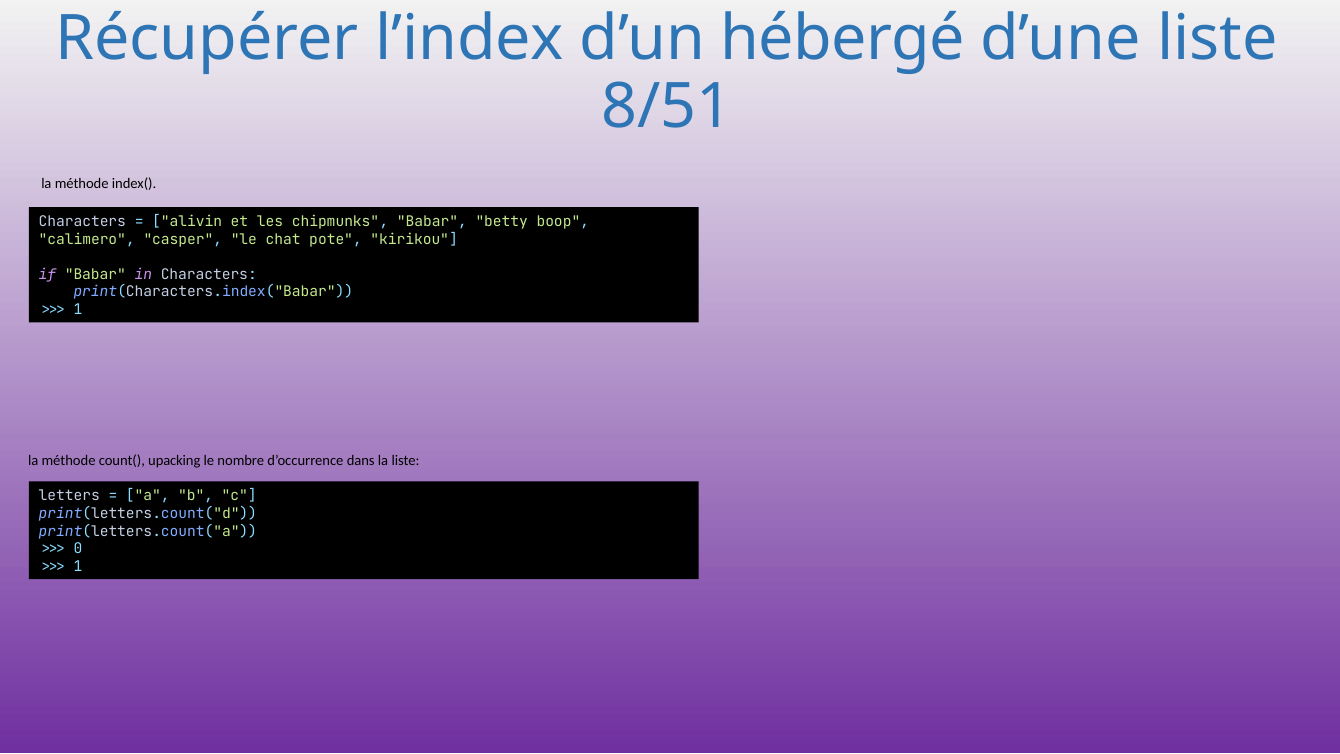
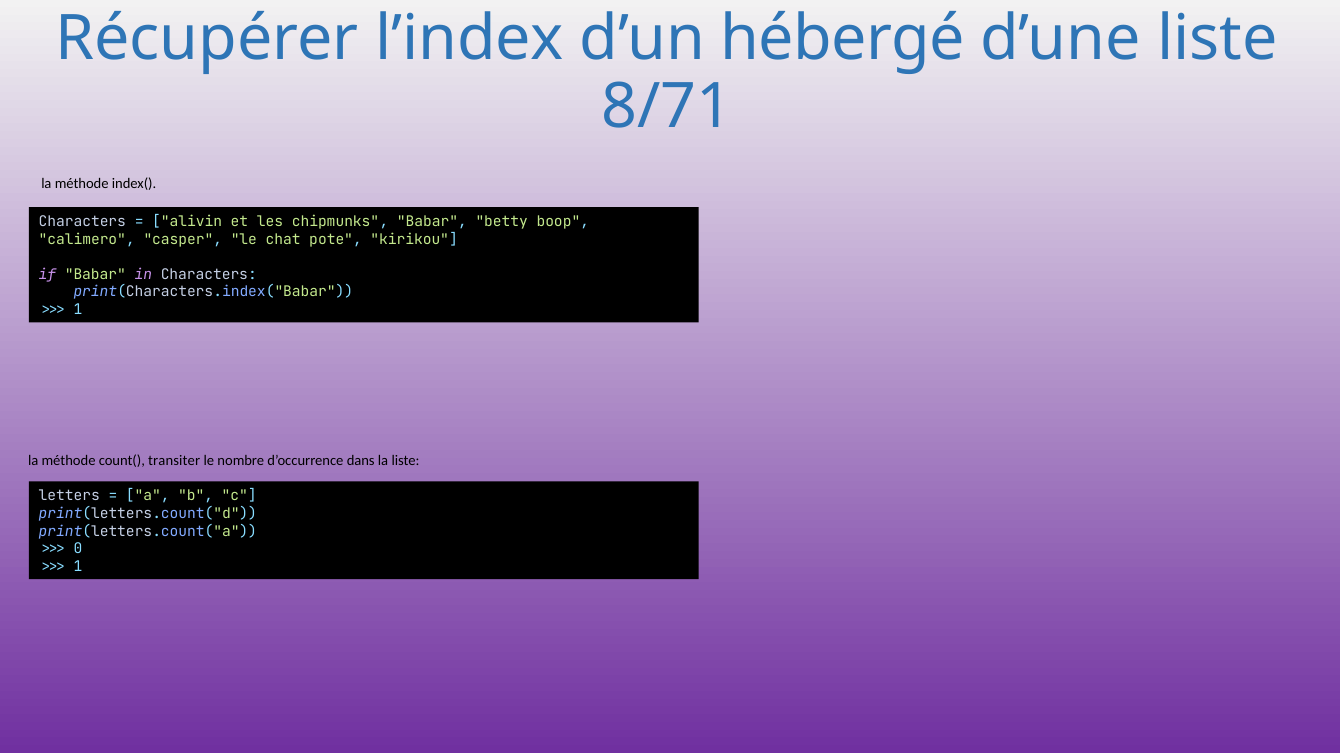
8/51: 8/51 -> 8/71 (667, 106)
upacking: upacking -> transiter (174, 461)
